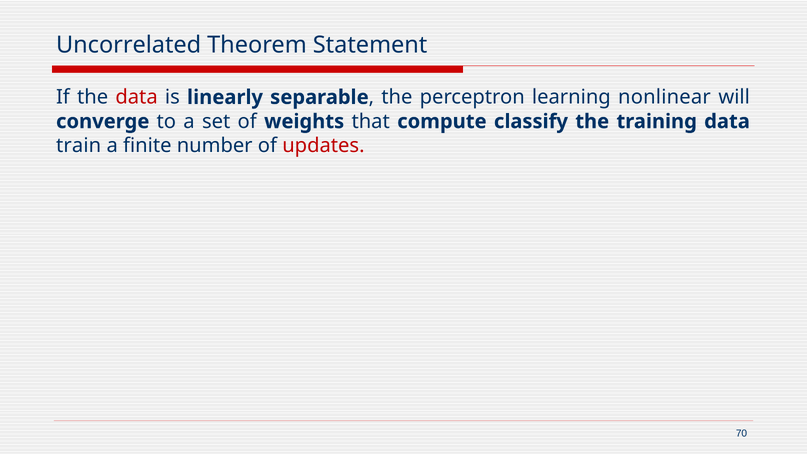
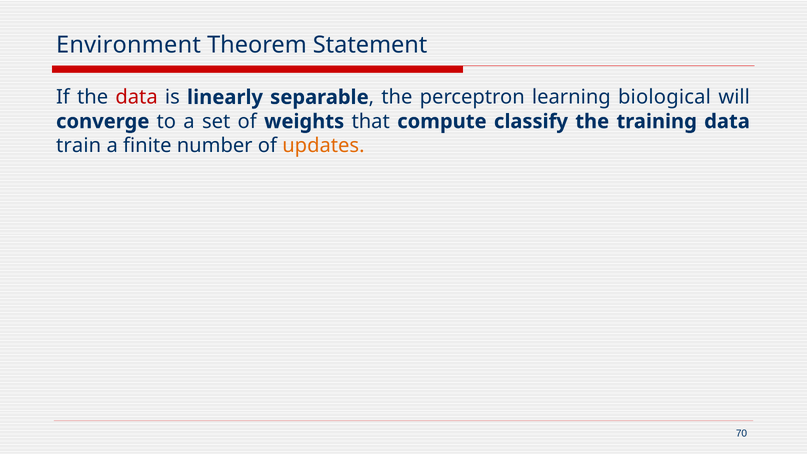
Uncorrelated: Uncorrelated -> Environment (128, 45)
nonlinear: nonlinear -> biological (664, 97)
updates colour: red -> orange (323, 146)
